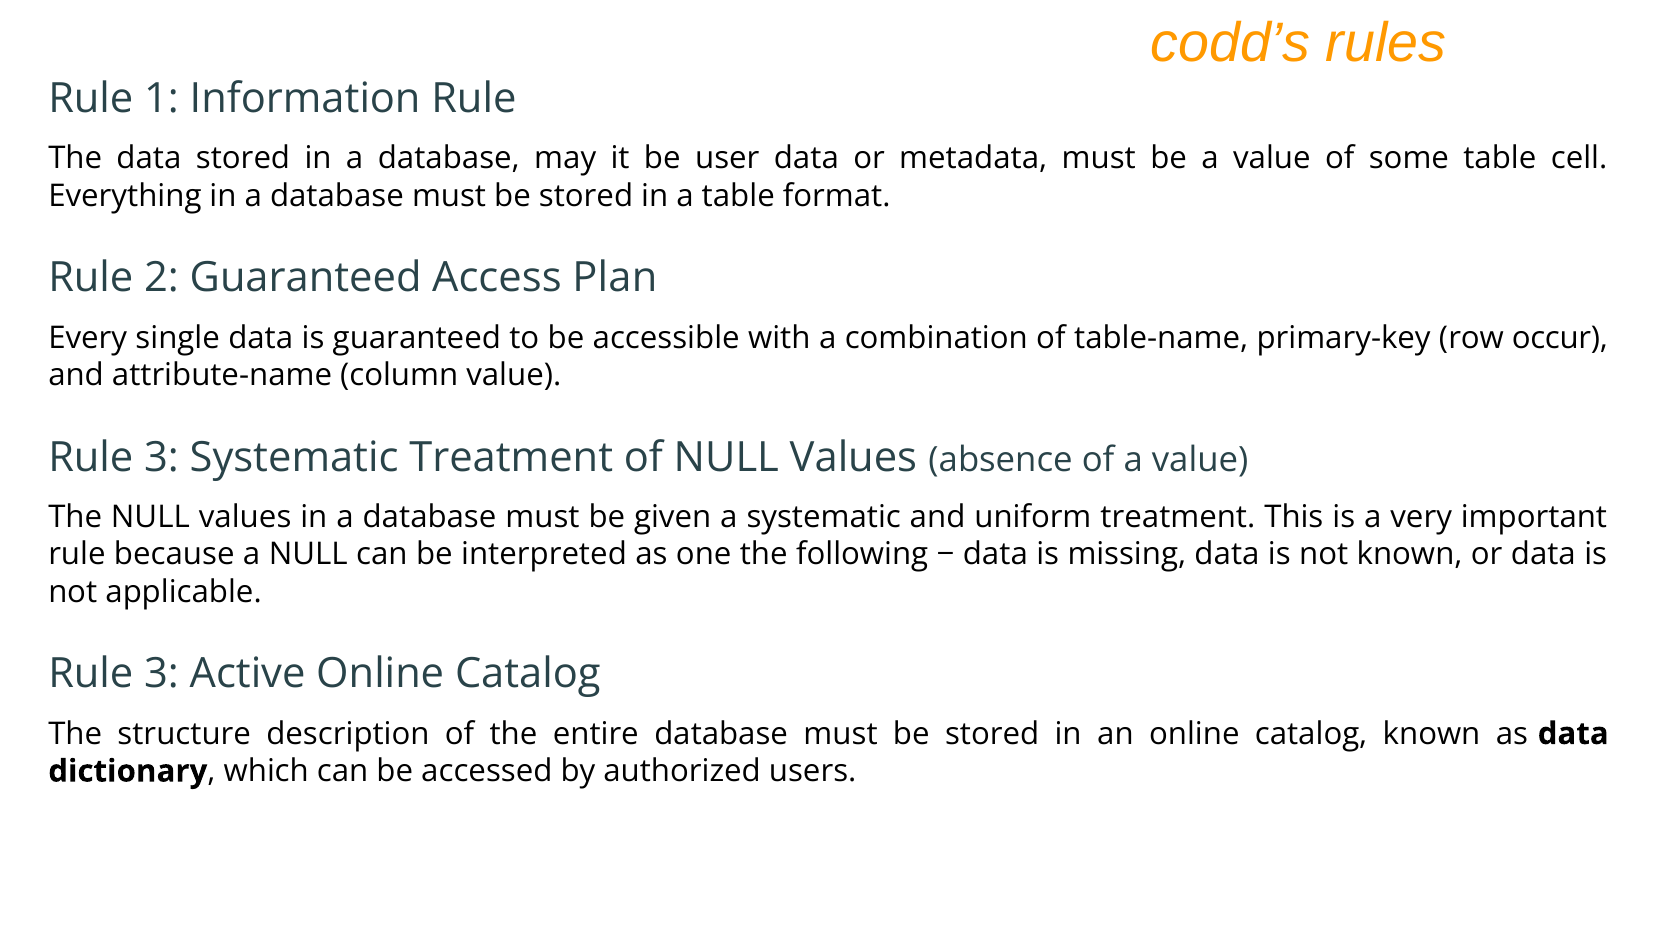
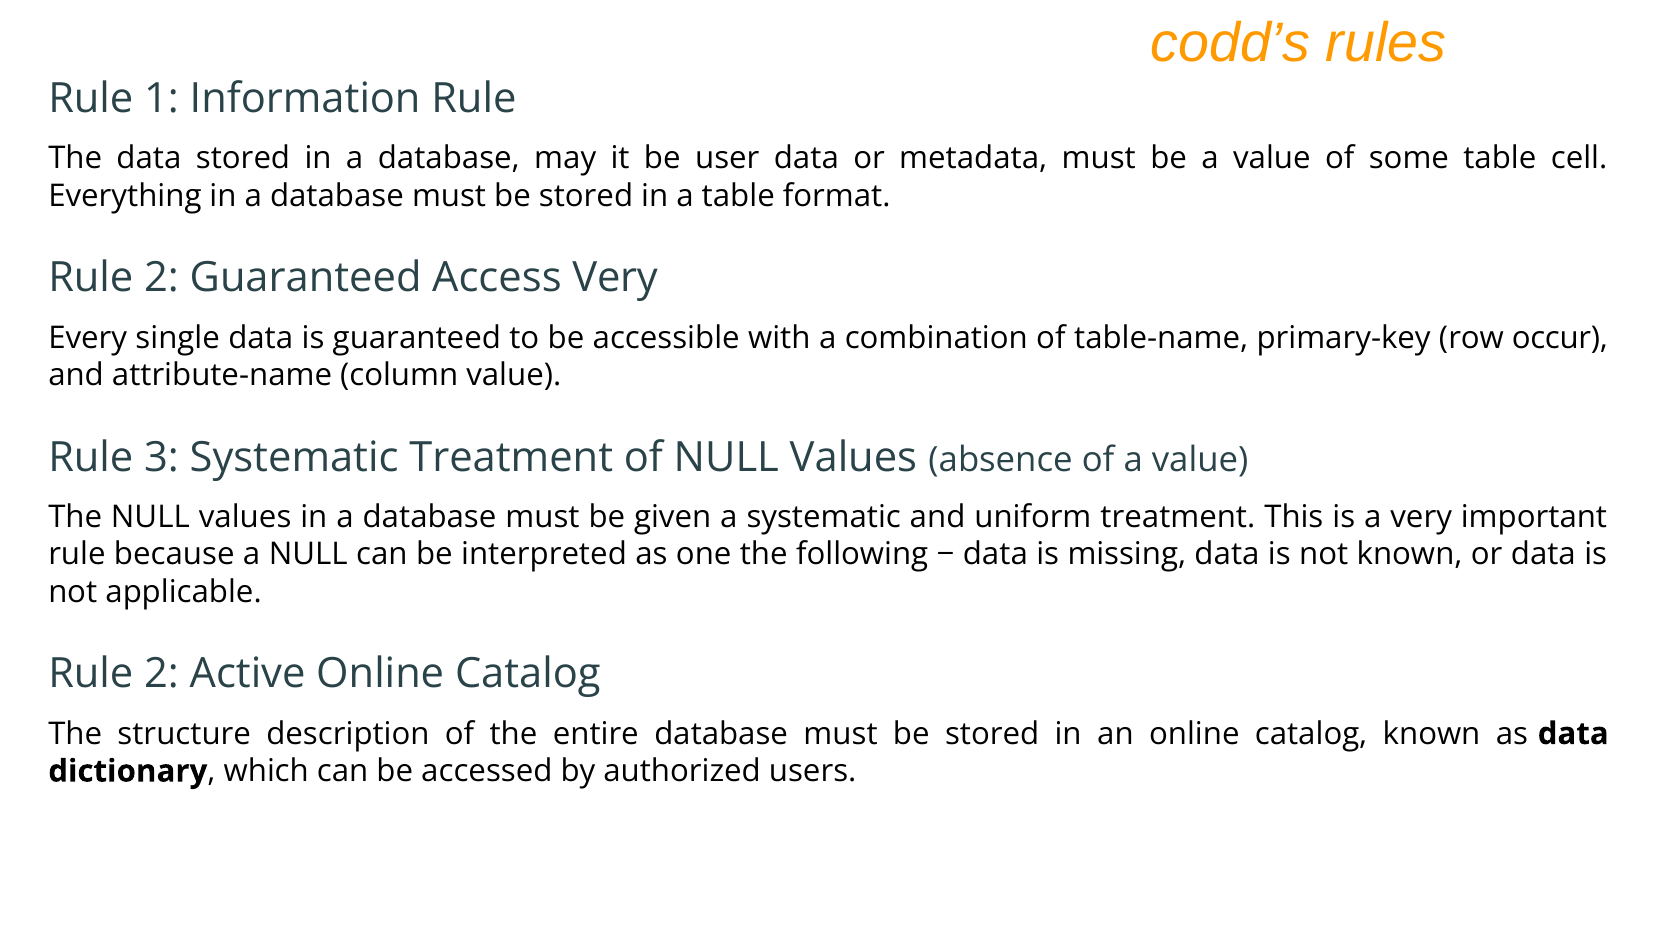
Access Plan: Plan -> Very (615, 278)
3: 3 -> 2 (161, 674)
